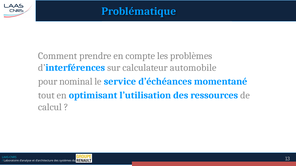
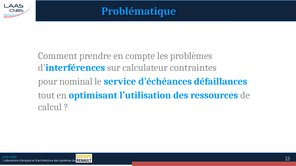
automobile: automobile -> contraintes (193, 68)
momentané: momentané -> défaillances (221, 82)
